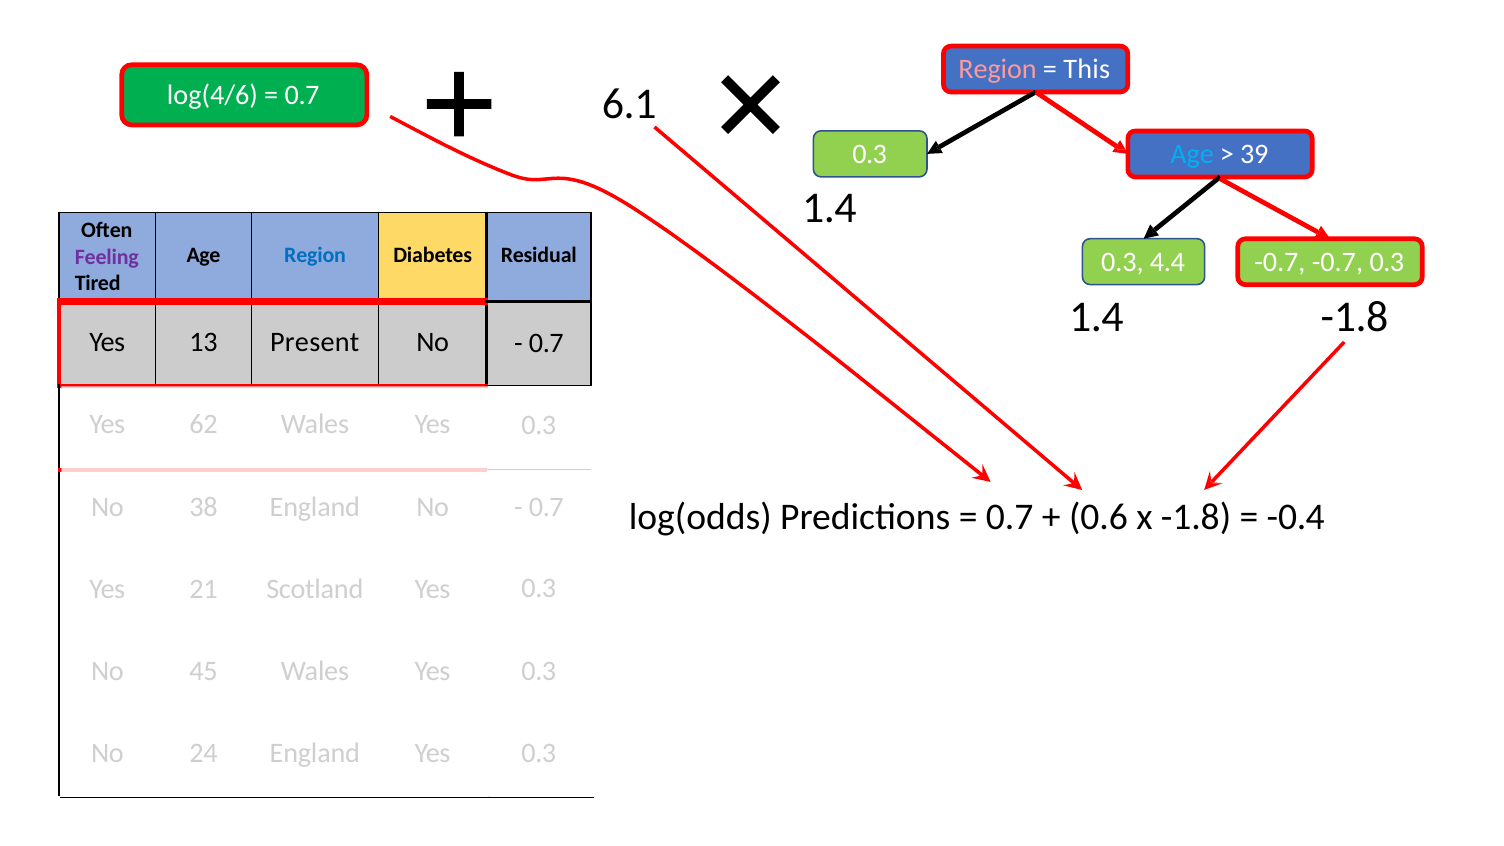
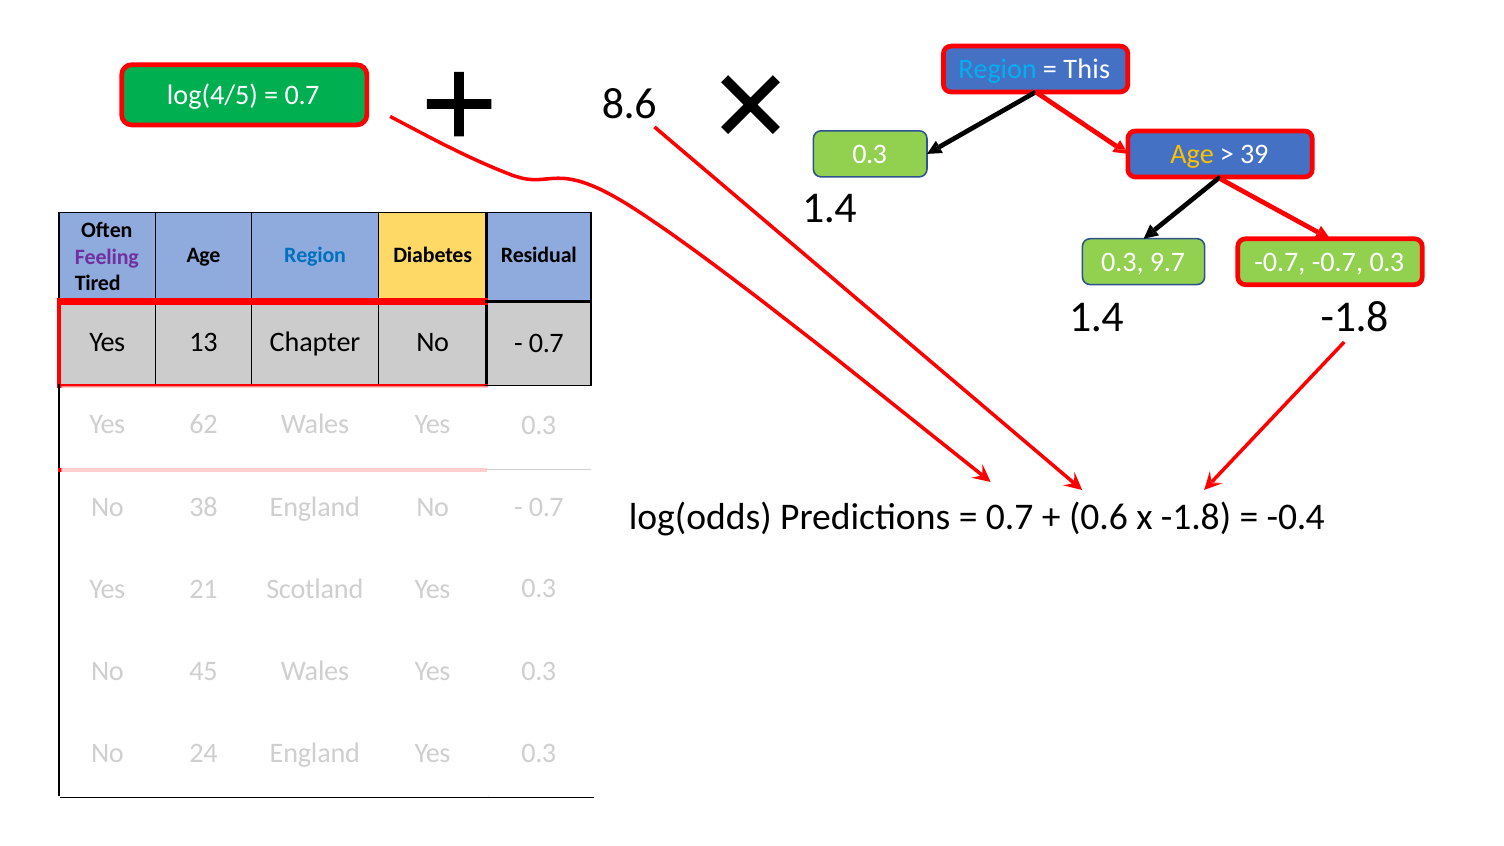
Region colour: pink -> light blue (998, 69)
log(4/6: log(4/6 -> log(4/5 (212, 95)
6.1: 6.1 -> 8.6 (629, 104)
Age colour: light blue -> yellow (1192, 154)
4.4: 4.4 -> 9.7 (1167, 262)
Present: Present -> Chapter (315, 342)
